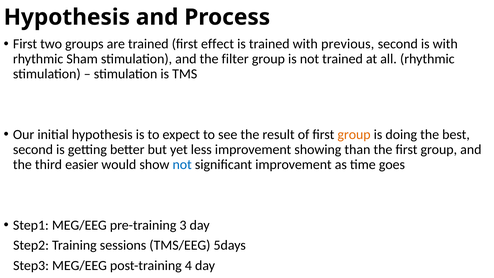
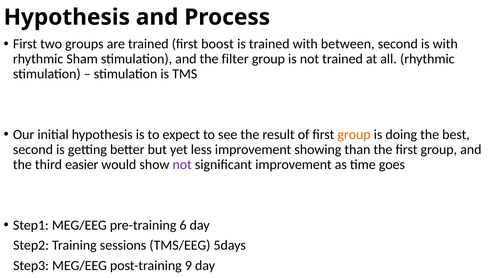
effect: effect -> boost (217, 44)
previous: previous -> between (348, 44)
not colour: blue -> purple (182, 165)
3: 3 -> 6 (183, 225)
4: 4 -> 9 (188, 265)
